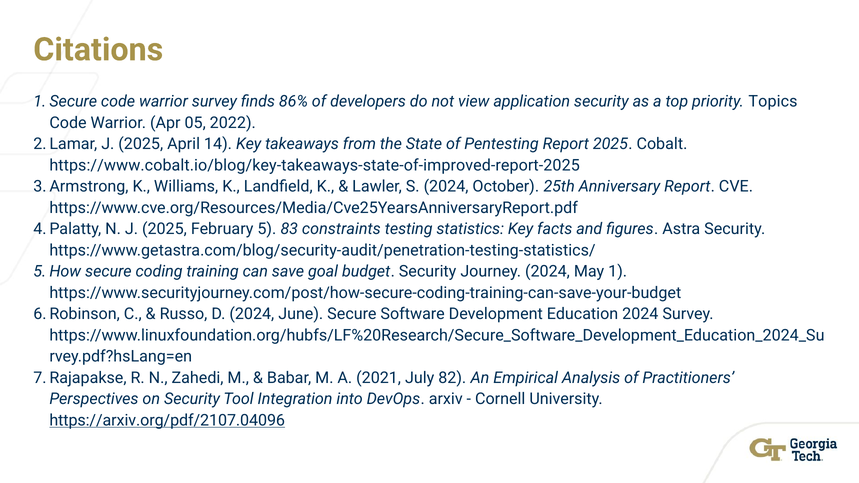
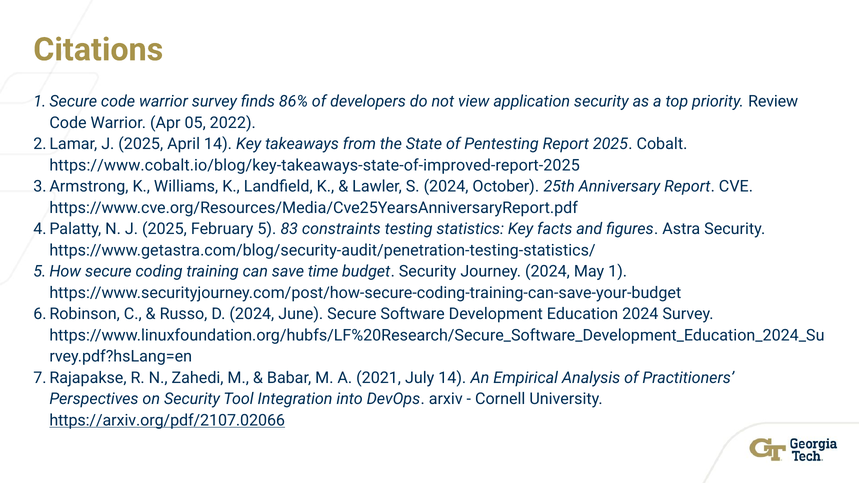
Topics: Topics -> Review (773, 102)
goal: goal -> time (323, 272)
July 82: 82 -> 14 (452, 378)
https://arxiv.org/pdf/2107.04096: https://arxiv.org/pdf/2107.04096 -> https://arxiv.org/pdf/2107.02066 (167, 420)
